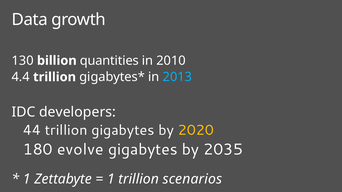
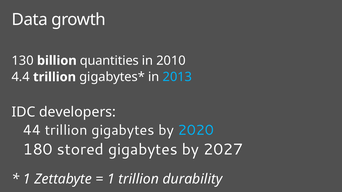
2020 colour: yellow -> light blue (196, 130)
evolve: evolve -> stored (80, 150)
2035: 2035 -> 2027 (223, 150)
scenarios: scenarios -> durability (192, 179)
